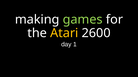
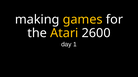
games colour: light green -> yellow (83, 20)
